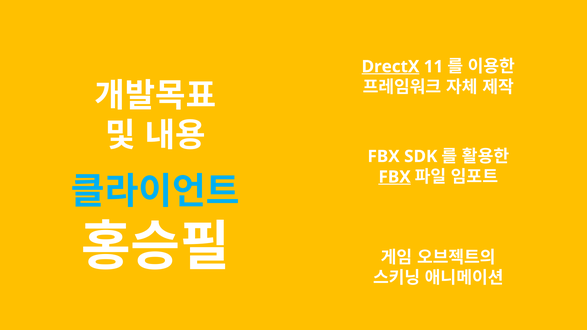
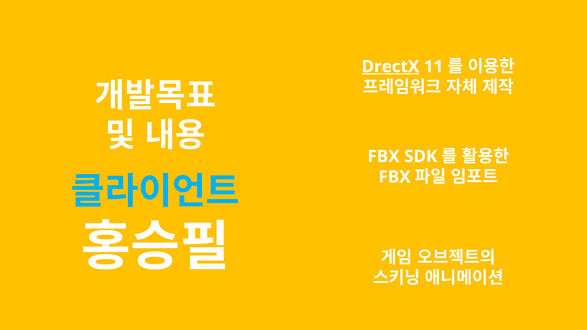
FBX underline: present -> none (395, 177)
